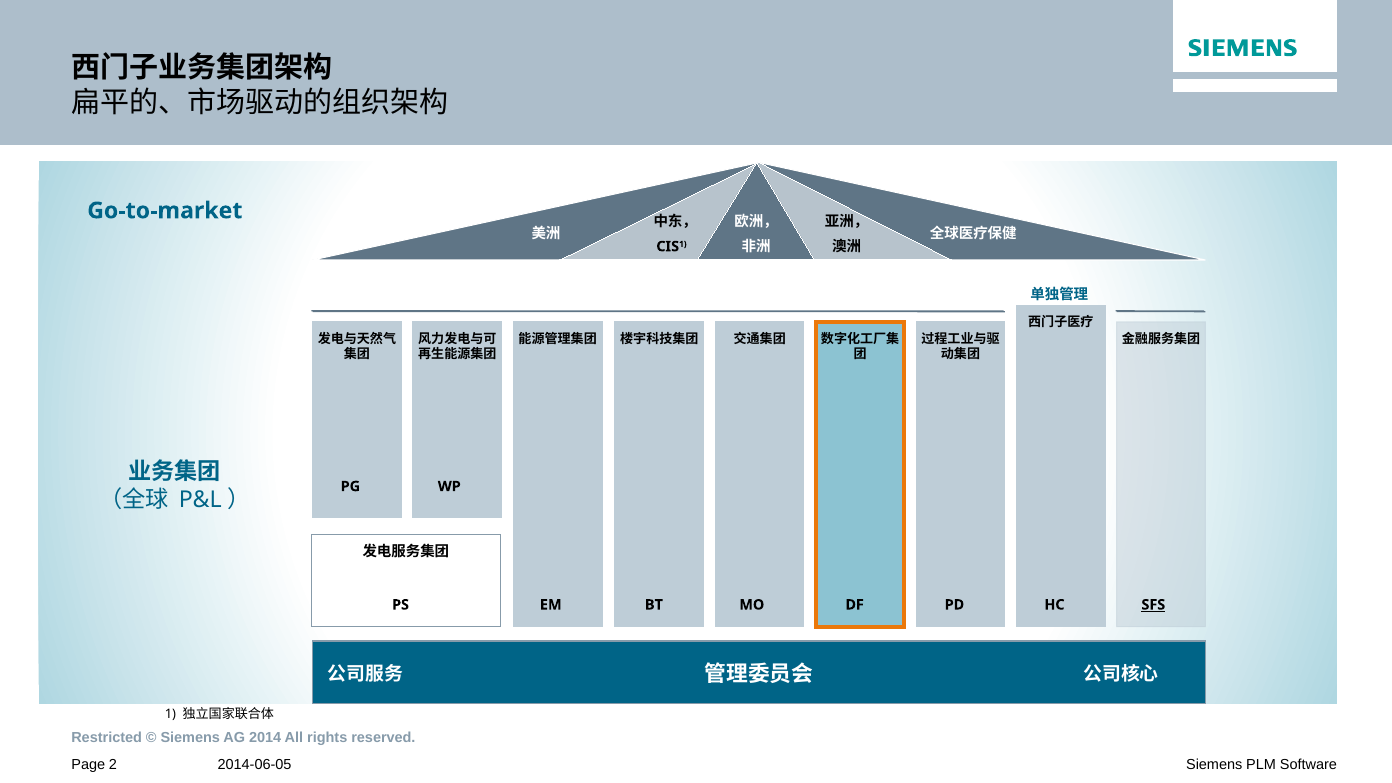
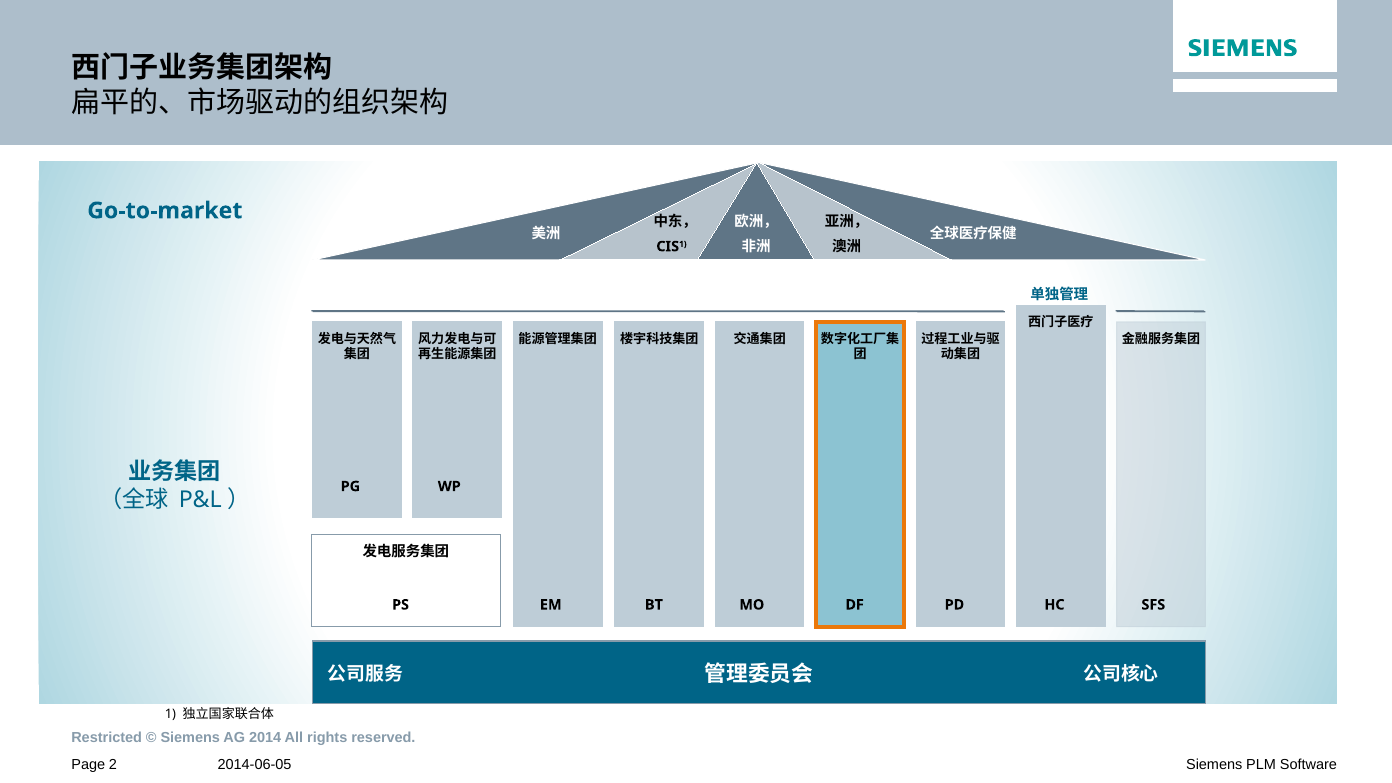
SFS underline: present -> none (1153, 604)
